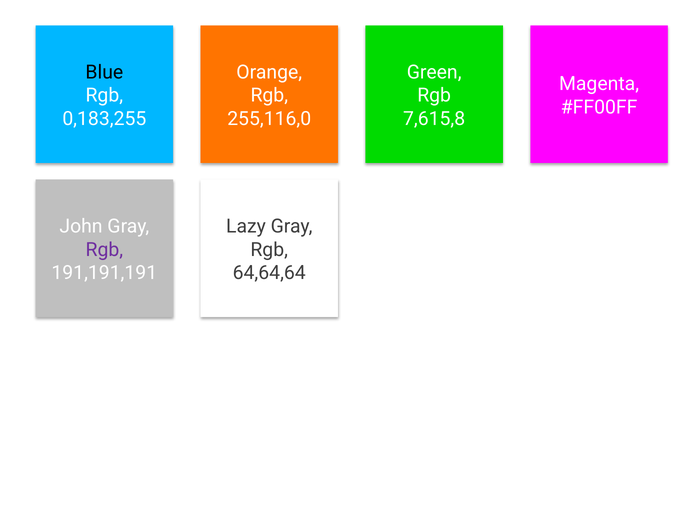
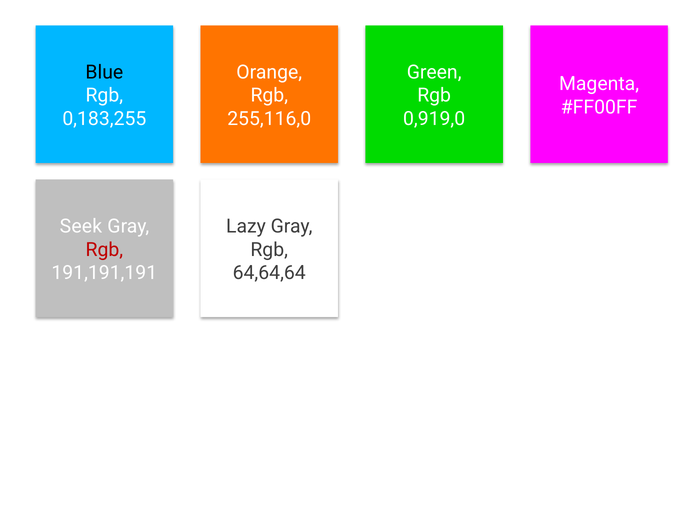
7,615,8: 7,615,8 -> 0,919,0 (434, 119)
John: John -> Seek (81, 226)
Rgb colour: purple -> red (104, 249)
